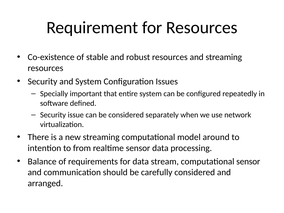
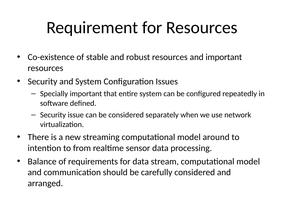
and streaming: streaming -> important (224, 57)
stream computational sensor: sensor -> model (248, 161)
